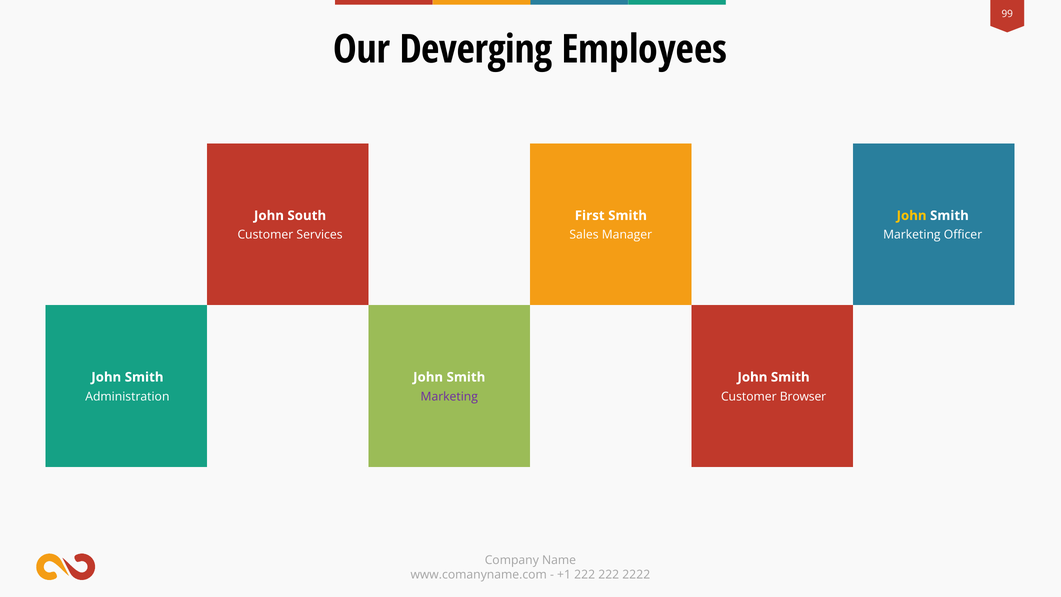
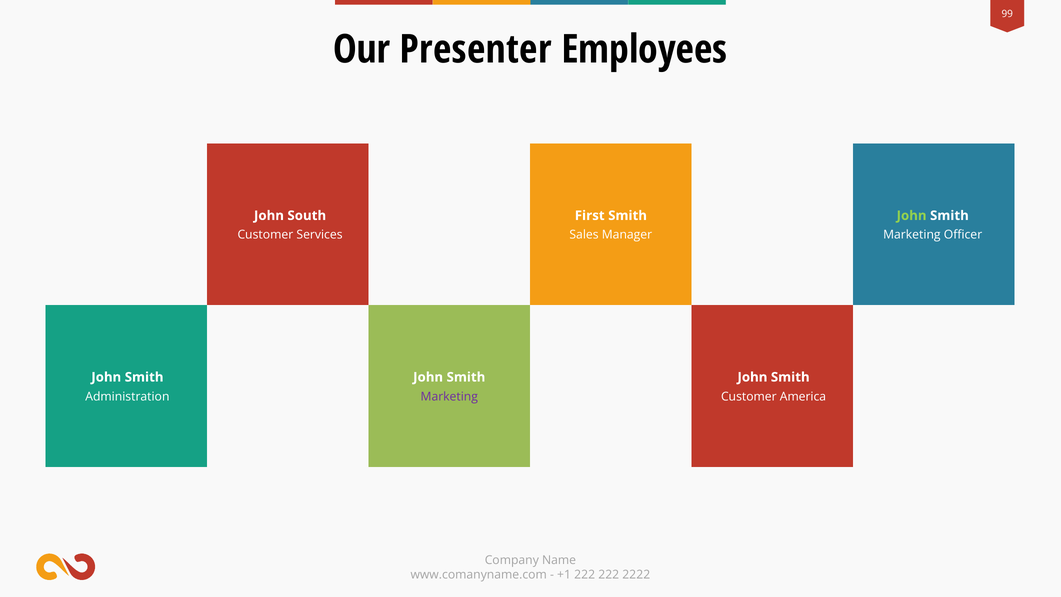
Deverging: Deverging -> Presenter (476, 50)
John colour: yellow -> light green (912, 216)
Browser: Browser -> America (803, 396)
